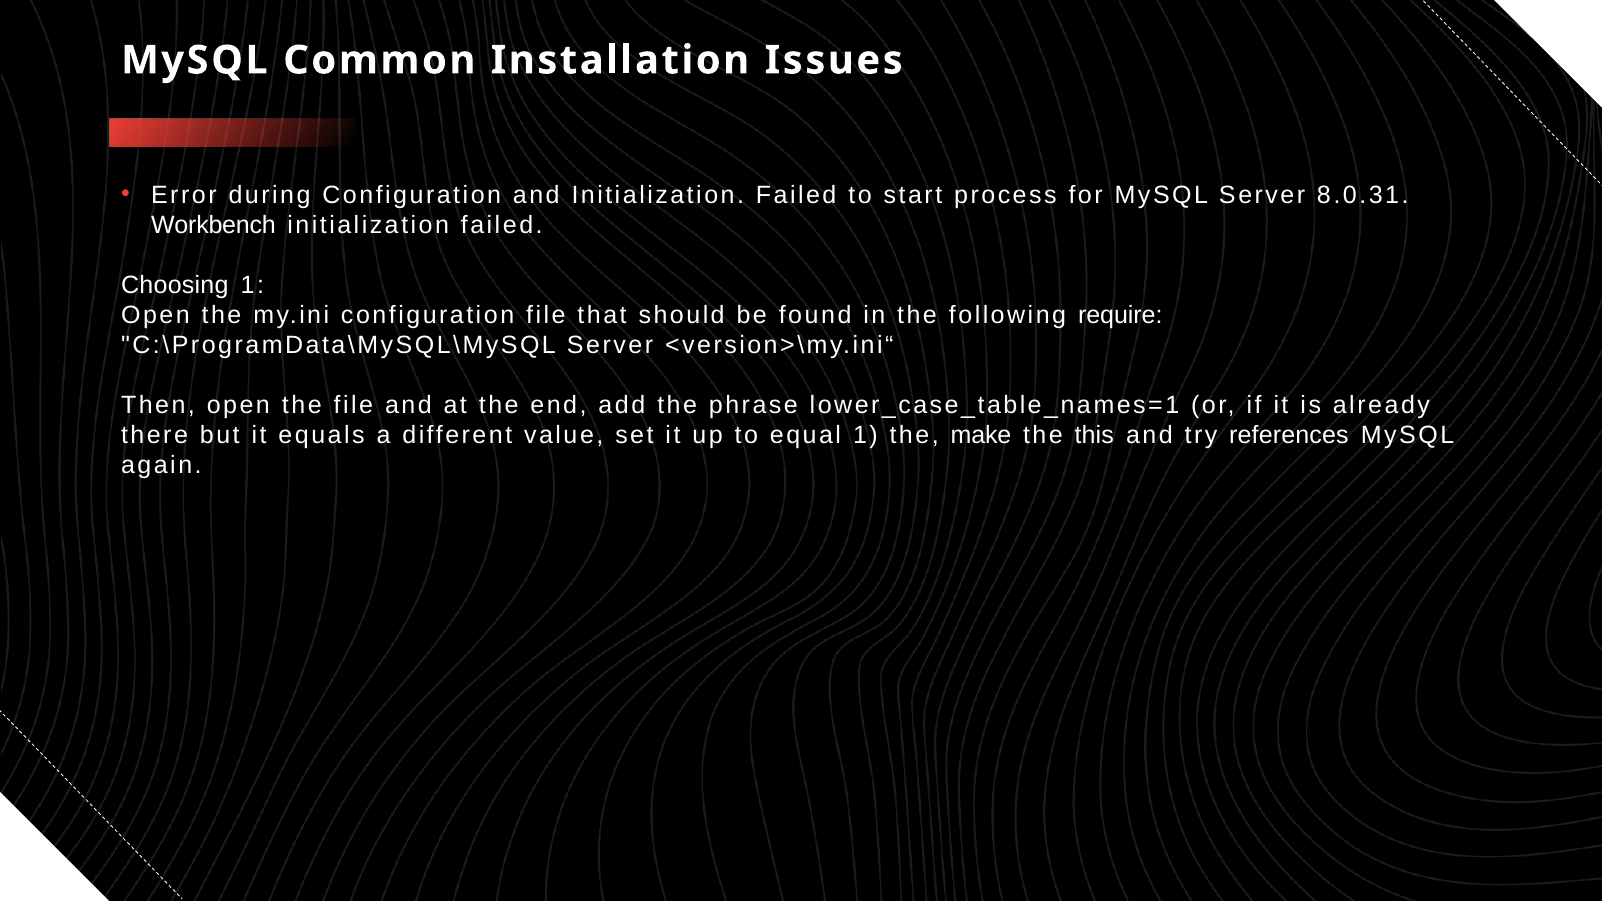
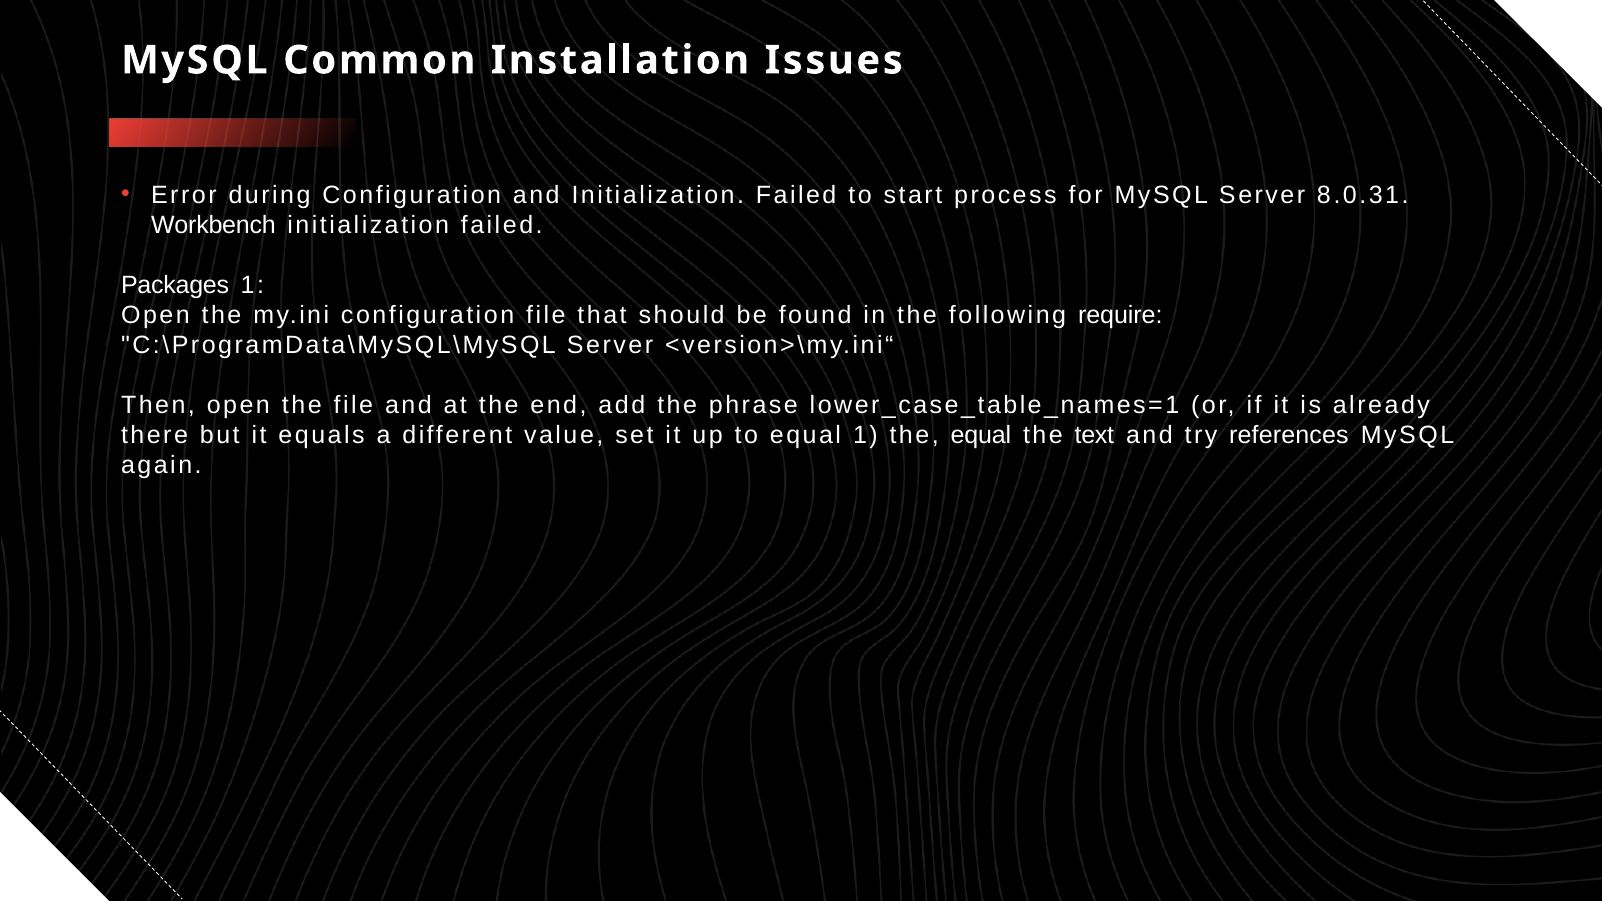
Choosing: Choosing -> Packages (175, 285)
the make: make -> equal (981, 435)
this: this -> text (1094, 435)
